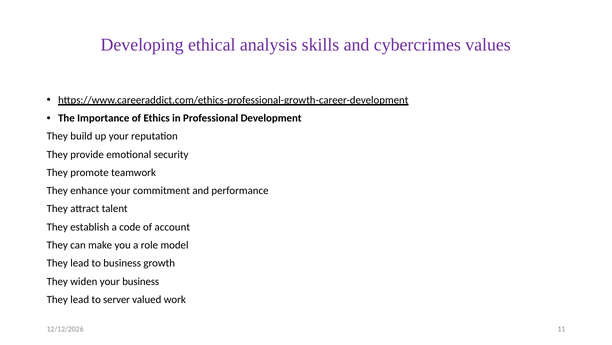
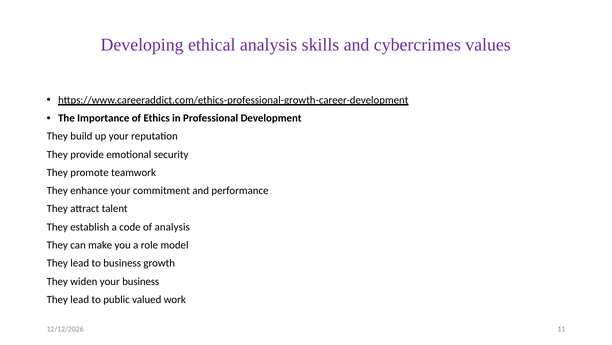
of account: account -> analysis (172, 227)
server: server -> public (117, 299)
